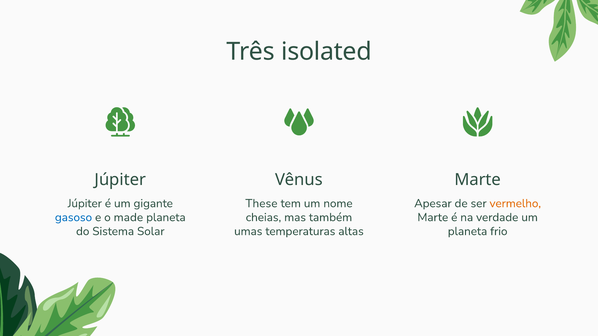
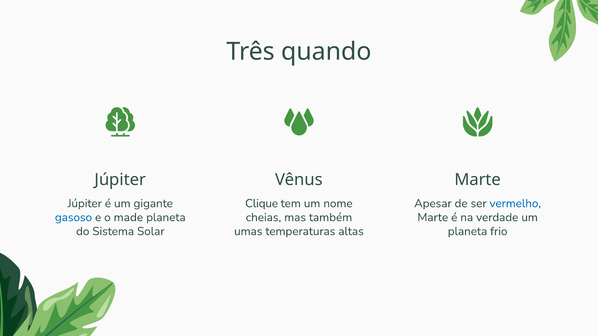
isolated: isolated -> quando (326, 52)
These: These -> Clique (262, 204)
vermelho colour: orange -> blue (515, 204)
